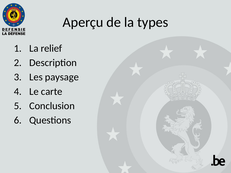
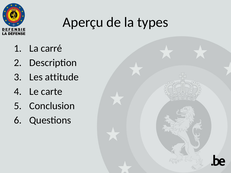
relief: relief -> carré (51, 48)
paysage: paysage -> attitude (62, 77)
